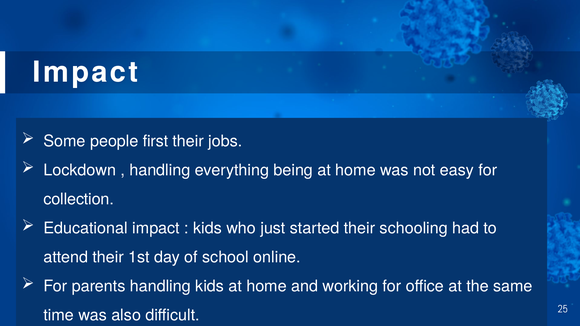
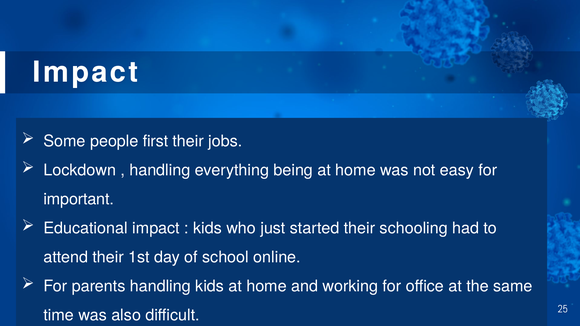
collection: collection -> important (79, 199)
